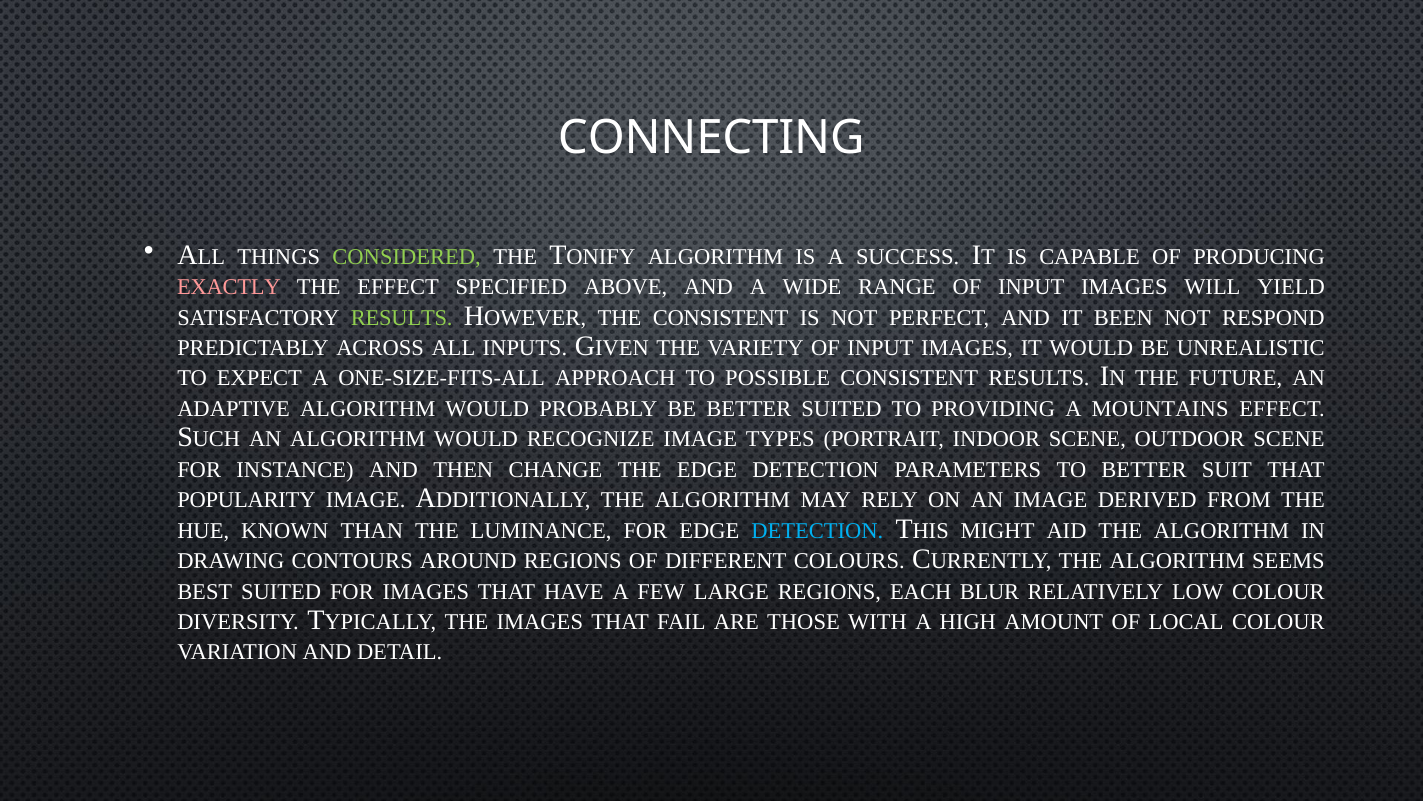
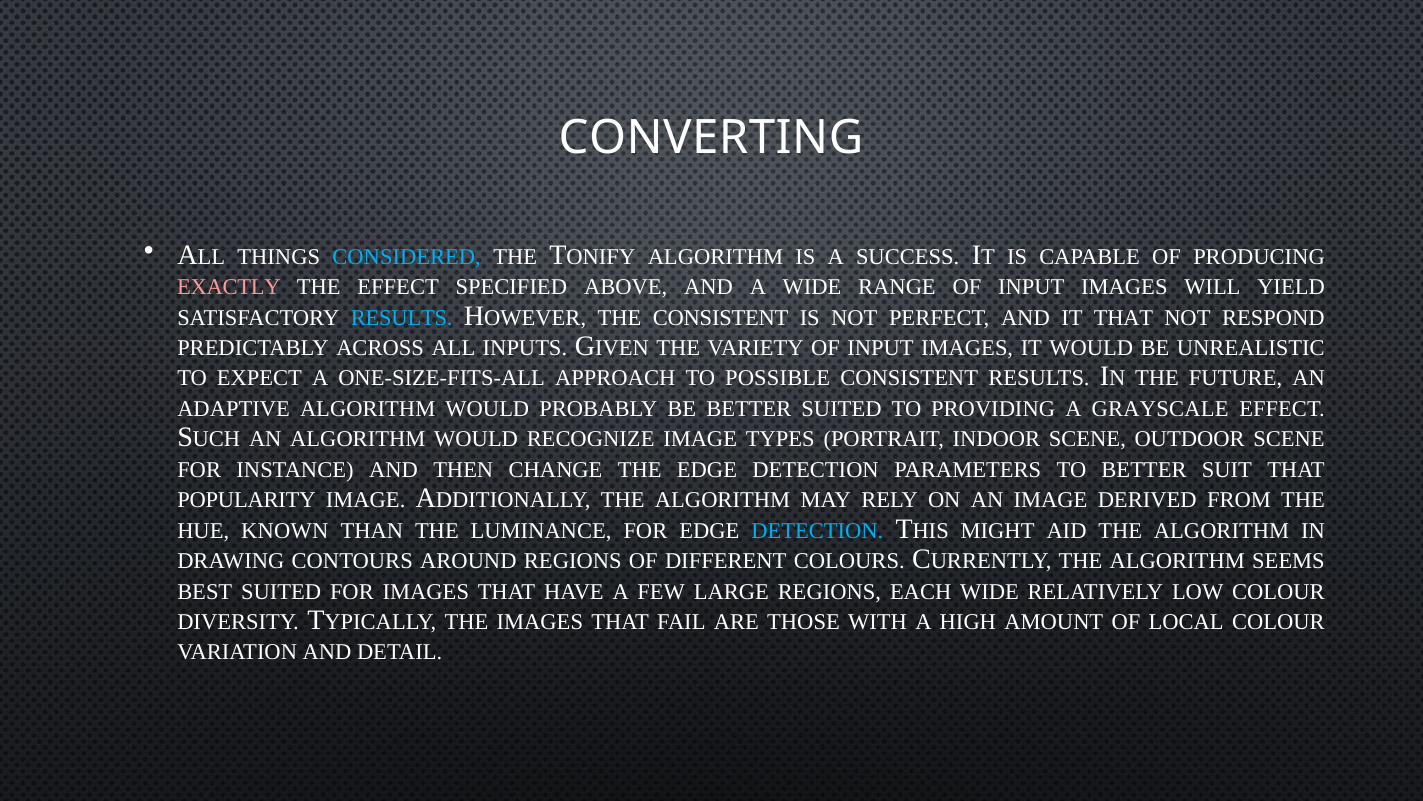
CONNECTING: CONNECTING -> CONVERTING (711, 138)
CONSIDERED colour: light green -> light blue (407, 257)
RESULTS colour: light green -> light blue (402, 317)
IT BEEN: BEEN -> THAT (1124, 317)
MOUNTAINS: MOUNTAINS -> GRAYSCALE (1160, 409)
EACH BLUR: BLUR -> WIDE (989, 591)
